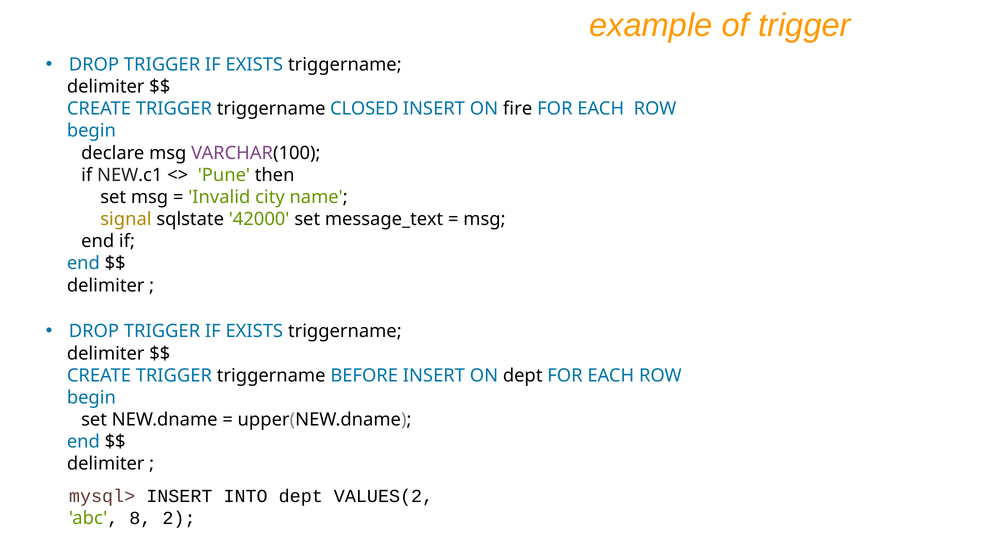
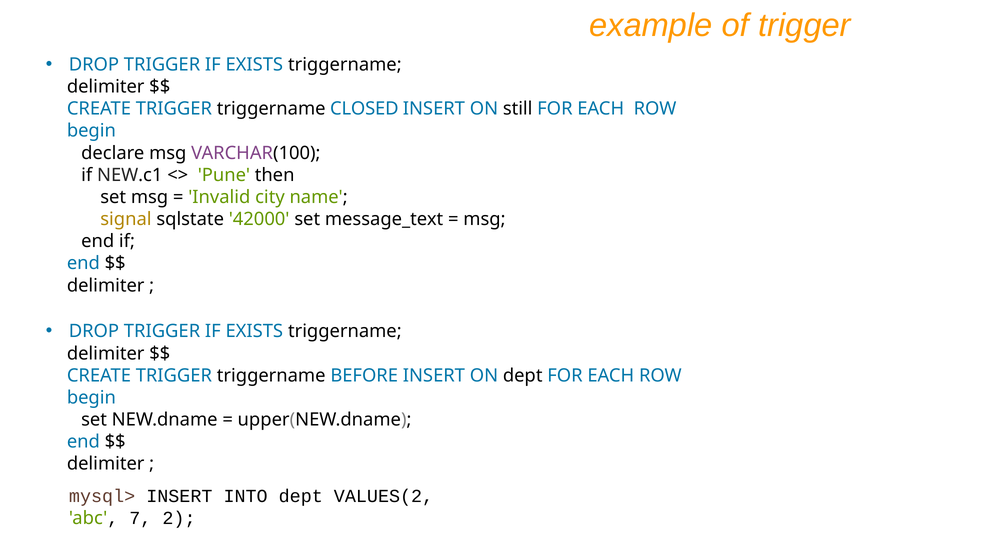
fire: fire -> still (518, 109)
8: 8 -> 7 (140, 518)
